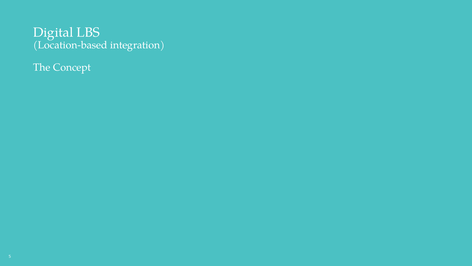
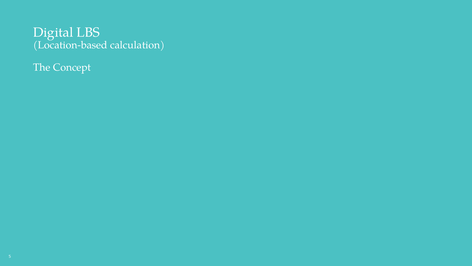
integration: integration -> calculation (137, 45)
